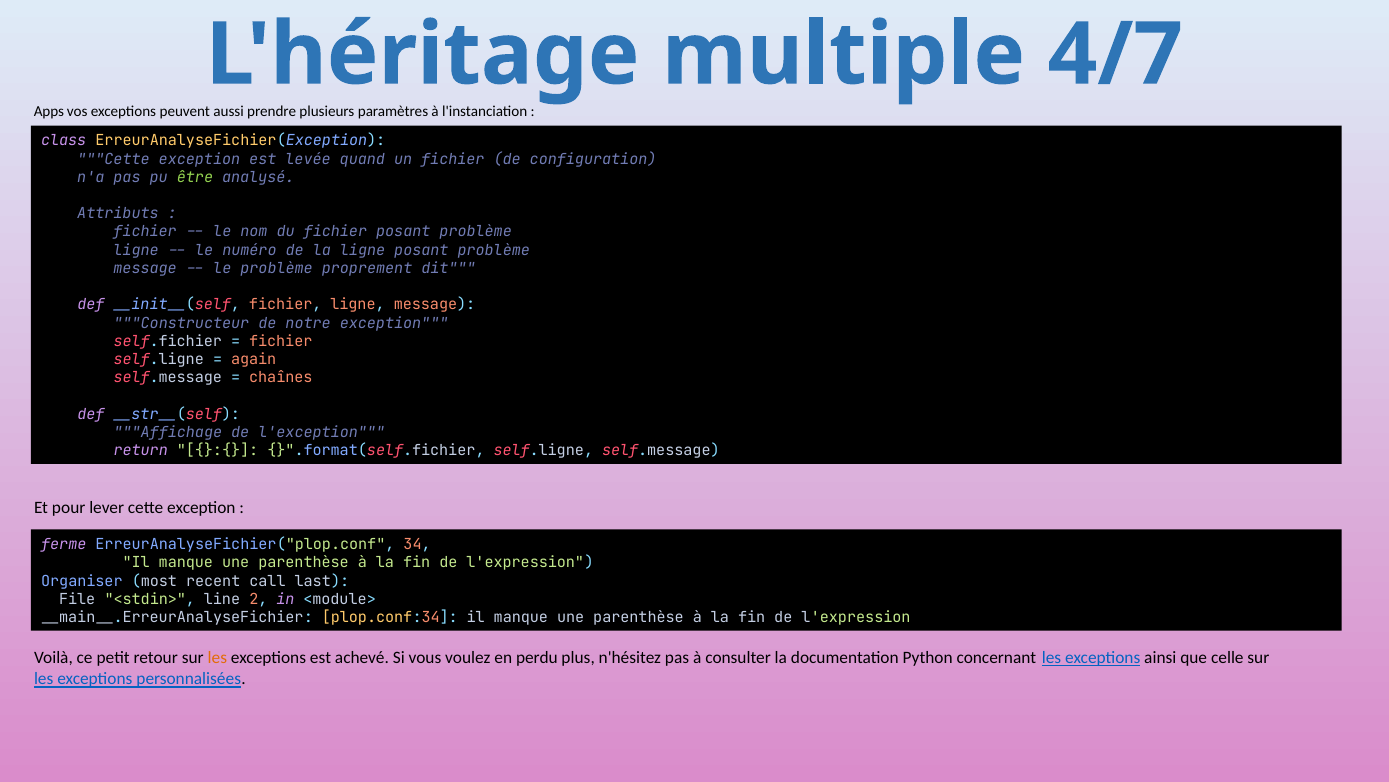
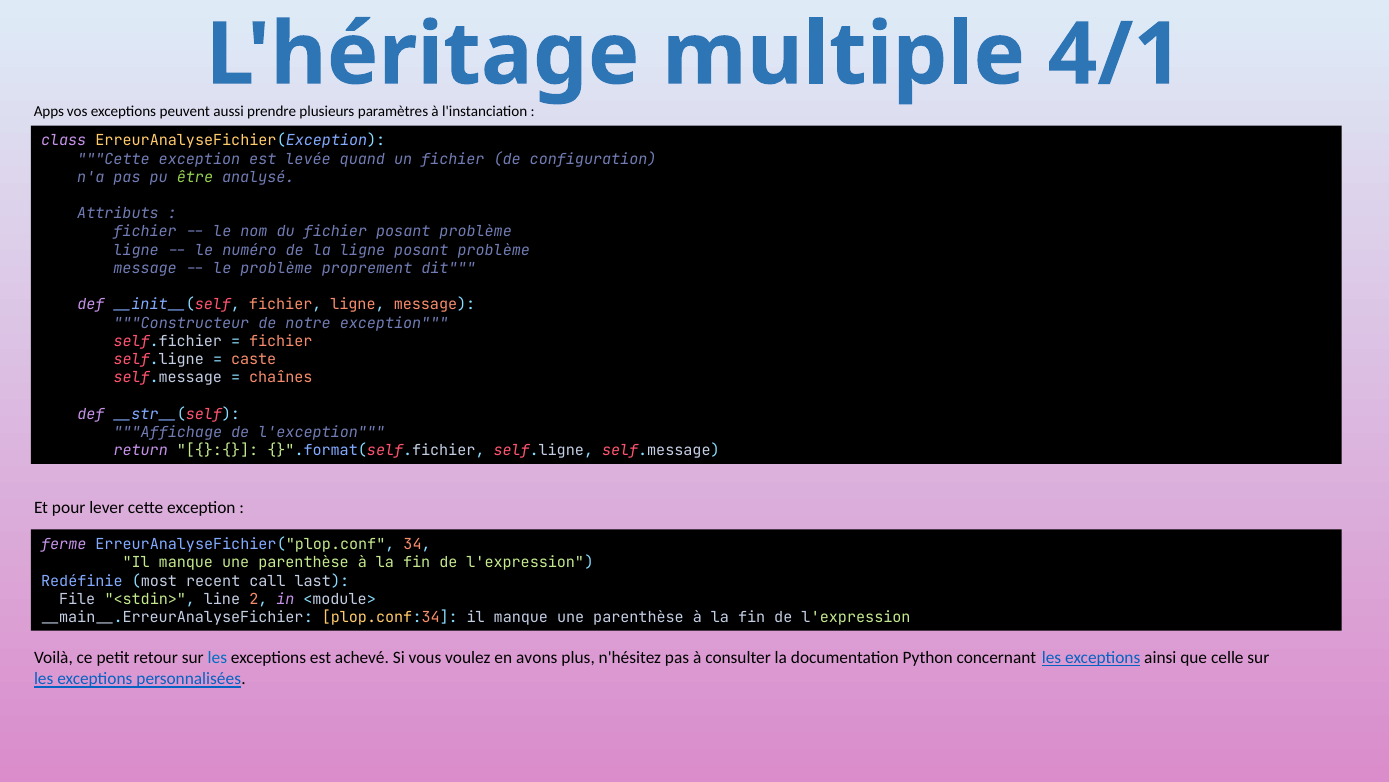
4/7: 4/7 -> 4/1 (1115, 55)
again: again -> caste (254, 359)
Organiser: Organiser -> Redéfinie (82, 581)
les colour: orange -> blue (217, 657)
perdu: perdu -> avons (537, 657)
